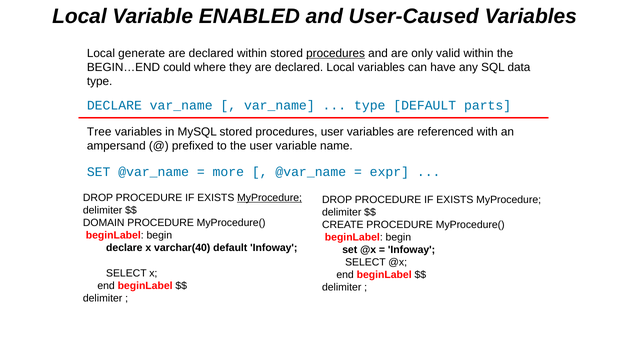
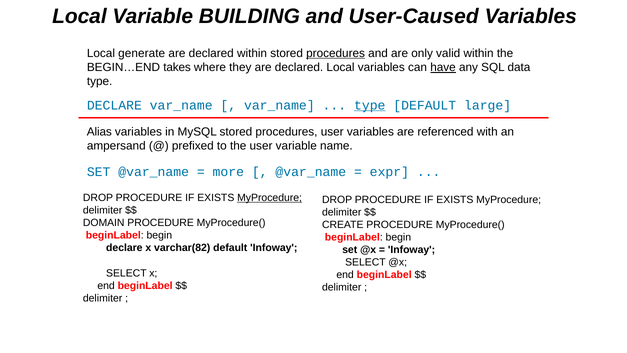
ENABLED: ENABLED -> BUILDING (249, 16)
could: could -> takes (177, 67)
have underline: none -> present (443, 67)
type underline: none -> present (370, 105)
parts: parts -> large (488, 105)
Tree: Tree -> Alias (99, 132)
varchar(40: varchar(40 -> varchar(82 (182, 248)
